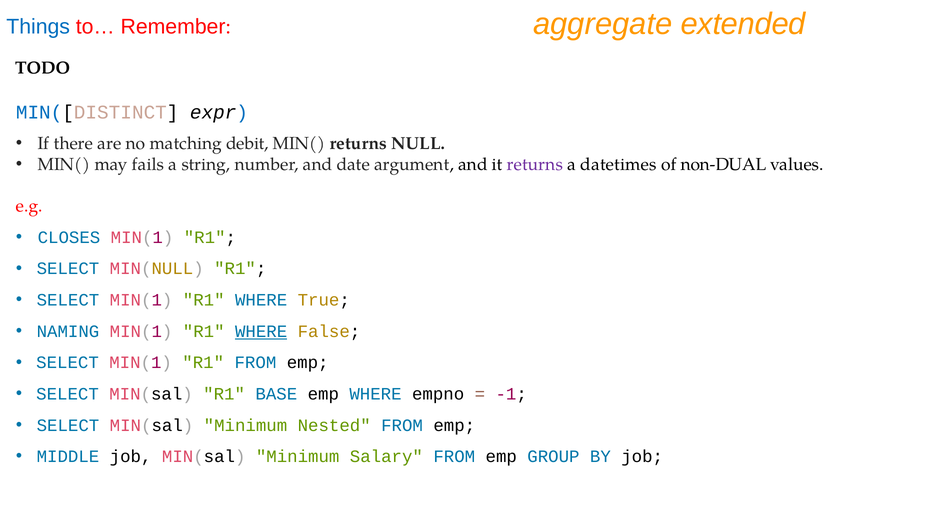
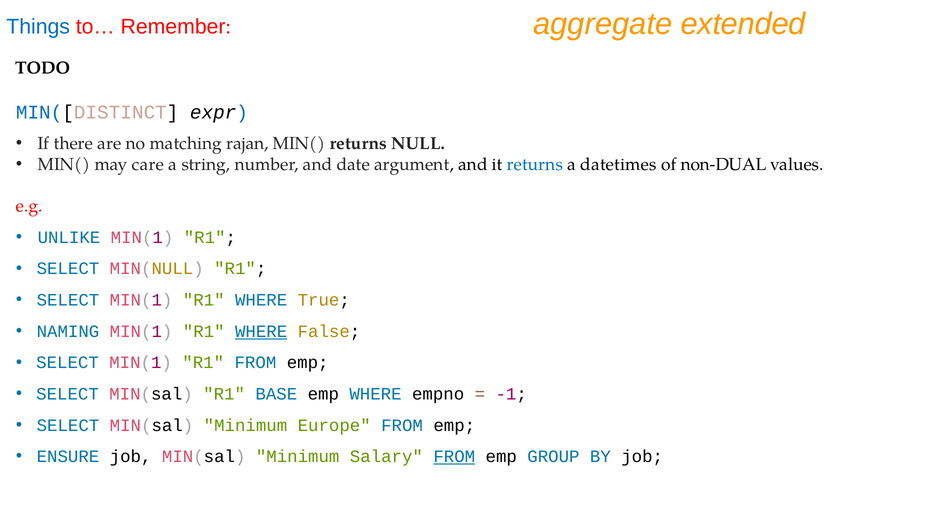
debit: debit -> rajan (247, 143)
fails: fails -> care (148, 164)
returns colour: purple -> blue (535, 164)
CLOSES: CLOSES -> UNLIKE (69, 237)
Nested: Nested -> Europe (334, 425)
MIDDLE: MIDDLE -> ENSURE (68, 457)
FROM underline: none -> present (454, 457)
